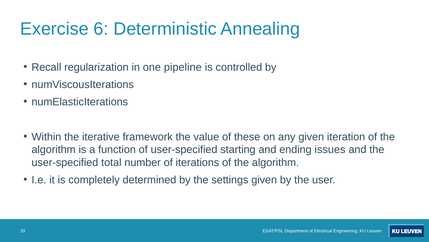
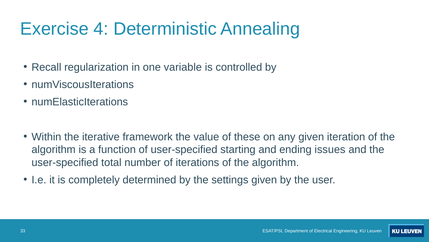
6: 6 -> 4 (101, 29)
pipeline: pipeline -> variable (183, 67)
